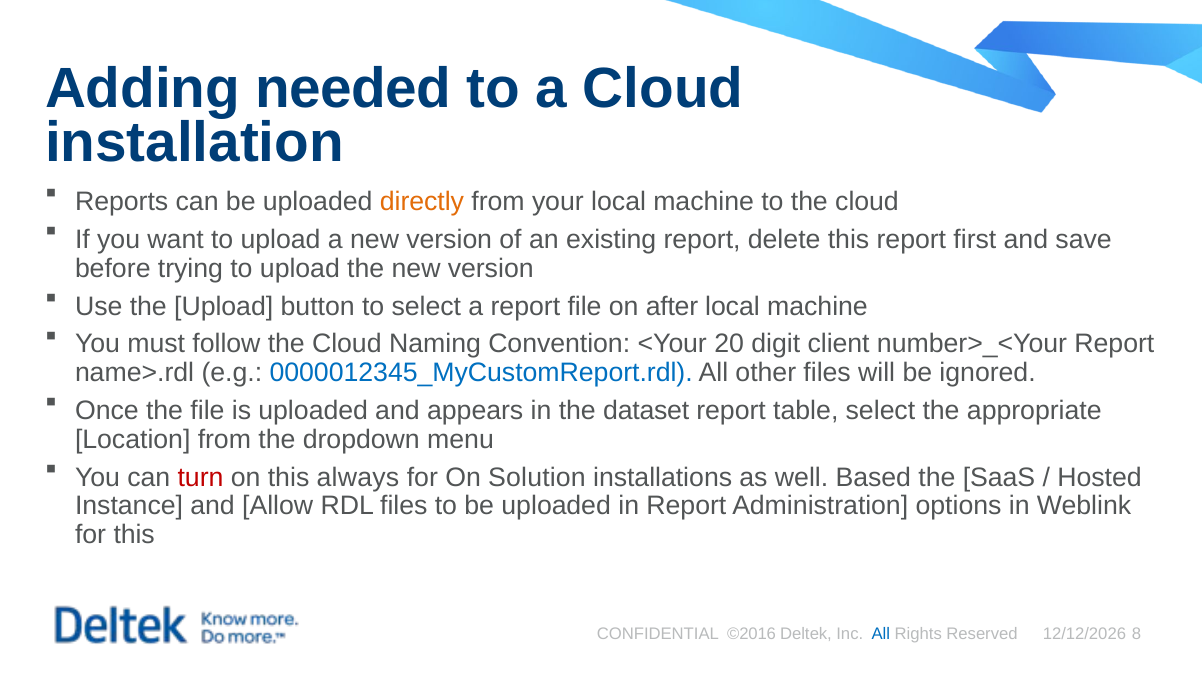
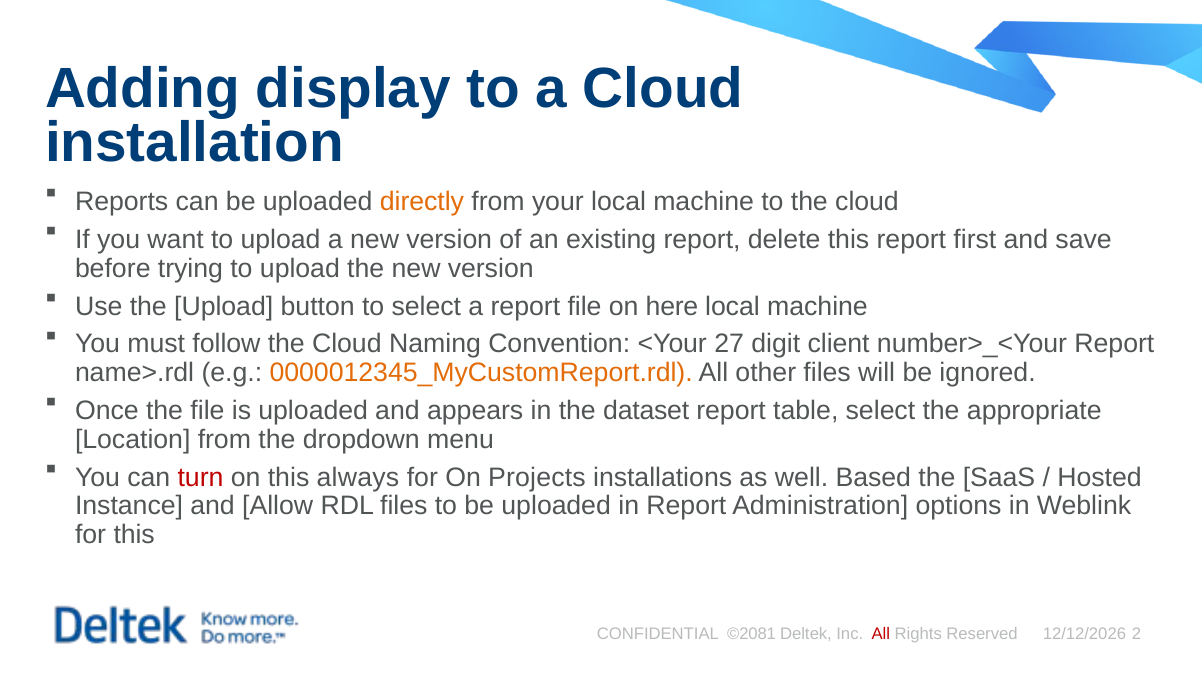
needed: needed -> display (353, 89)
after: after -> here (672, 306)
20: 20 -> 27 (729, 344)
0000012345_MyCustomReport.rdl colour: blue -> orange (481, 373)
Solution: Solution -> Projects (537, 477)
©2016: ©2016 -> ©2081 (752, 634)
All colour: blue -> red (881, 634)
8: 8 -> 2 (1137, 634)
